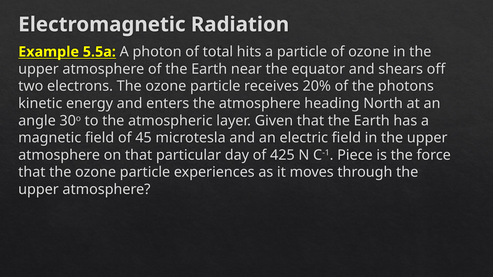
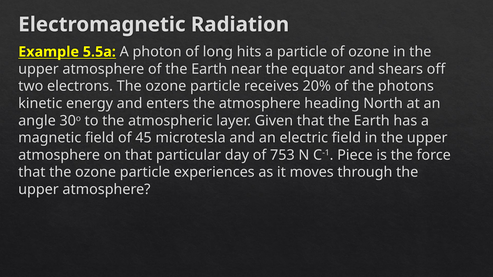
total: total -> long (218, 52)
425: 425 -> 753 (282, 155)
